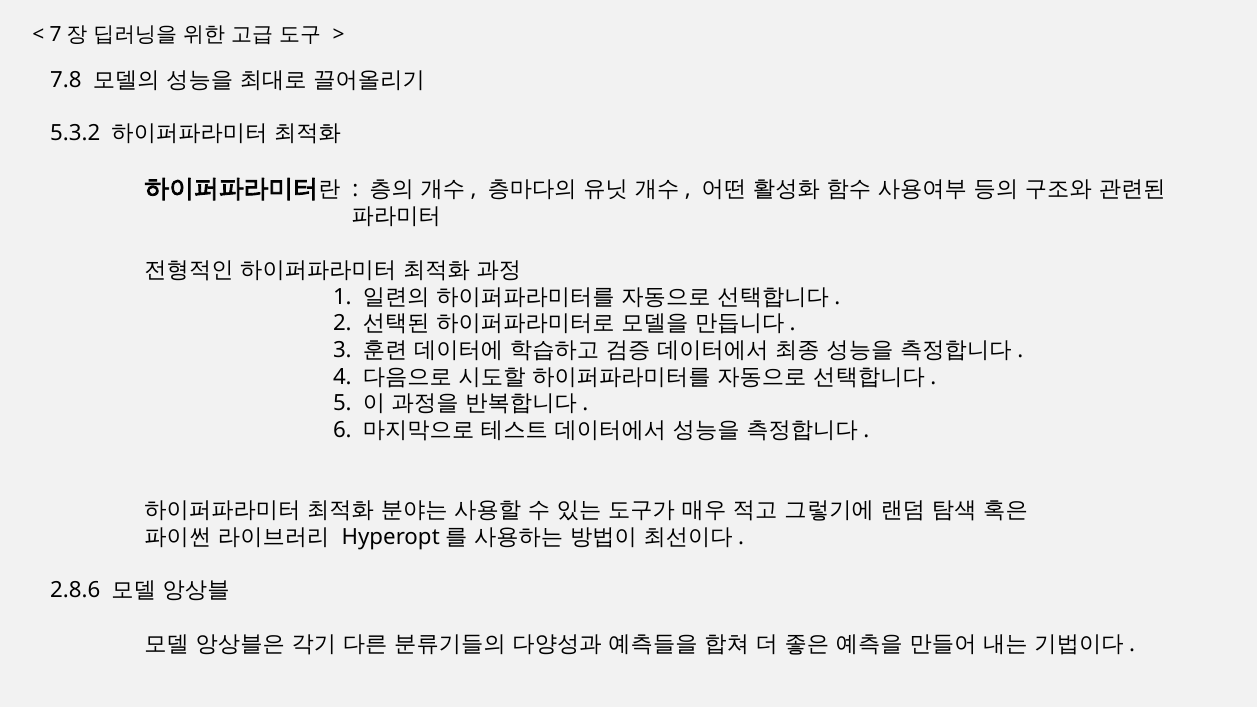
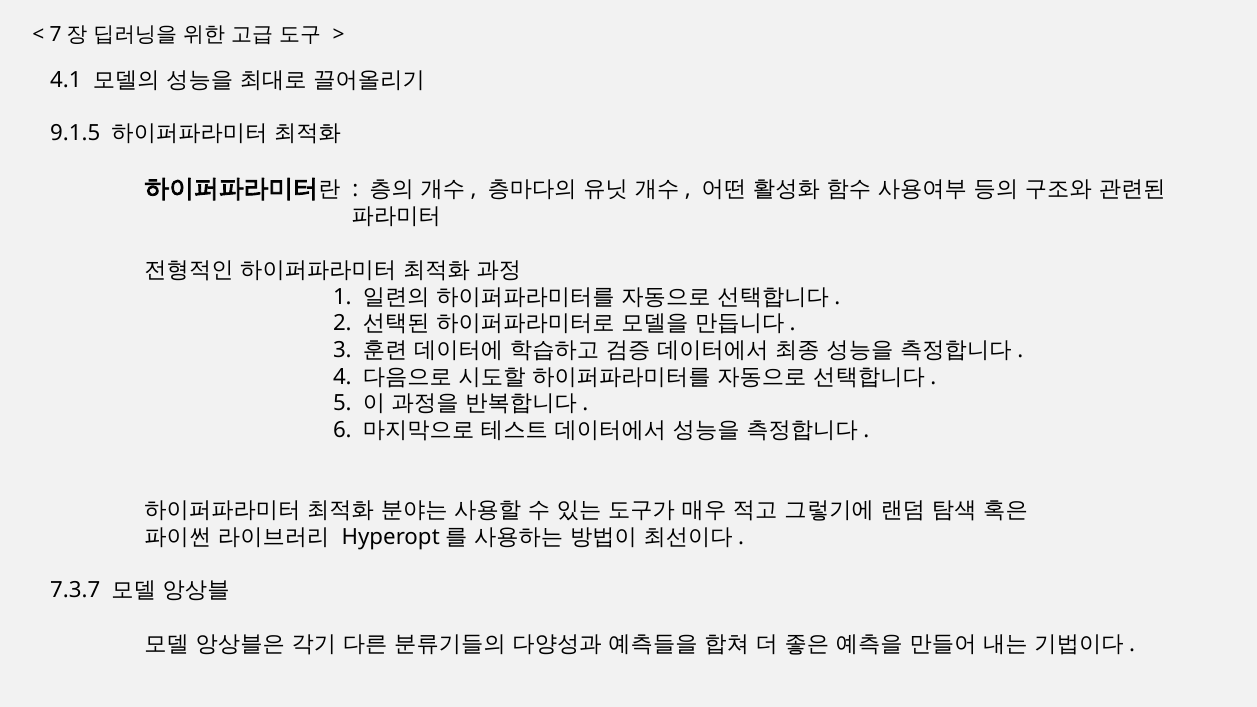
7.8: 7.8 -> 4.1 (66, 80)
5.3.2: 5.3.2 -> 9.1.5 (75, 133)
2.8.6: 2.8.6 -> 7.3.7 (75, 591)
